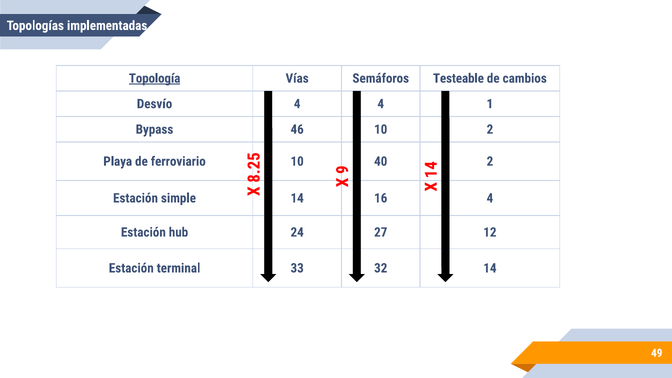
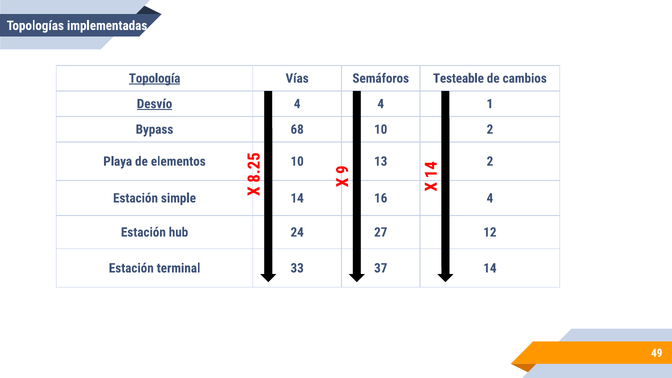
Desvío underline: none -> present (155, 104)
46: 46 -> 68 (297, 129)
ferroviario: ferroviario -> elementos (178, 161)
40: 40 -> 13 (381, 161)
32: 32 -> 37 (381, 268)
